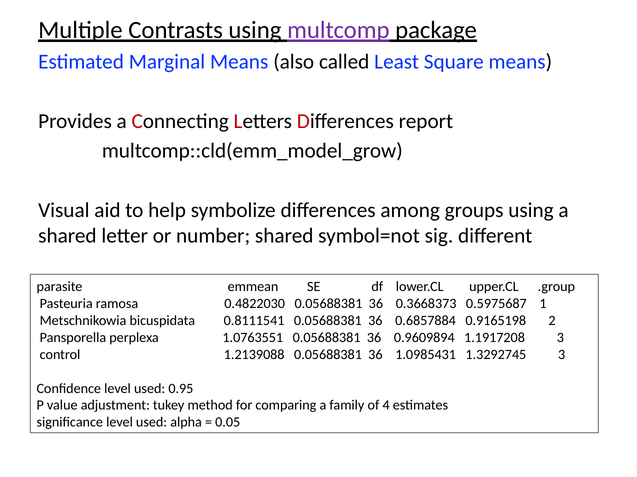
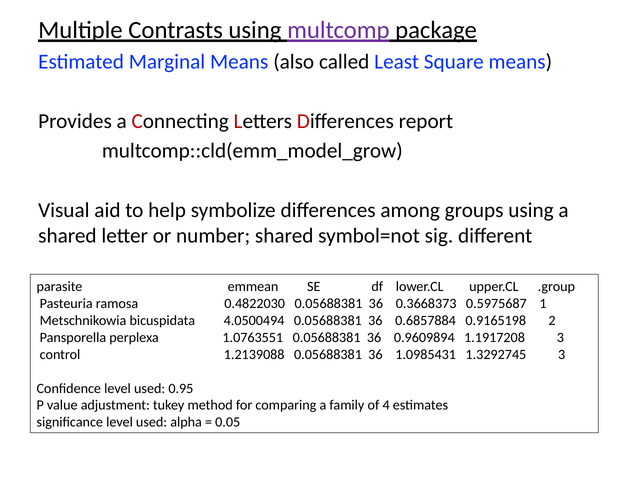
0.8111541: 0.8111541 -> 4.0500494 (254, 321)
